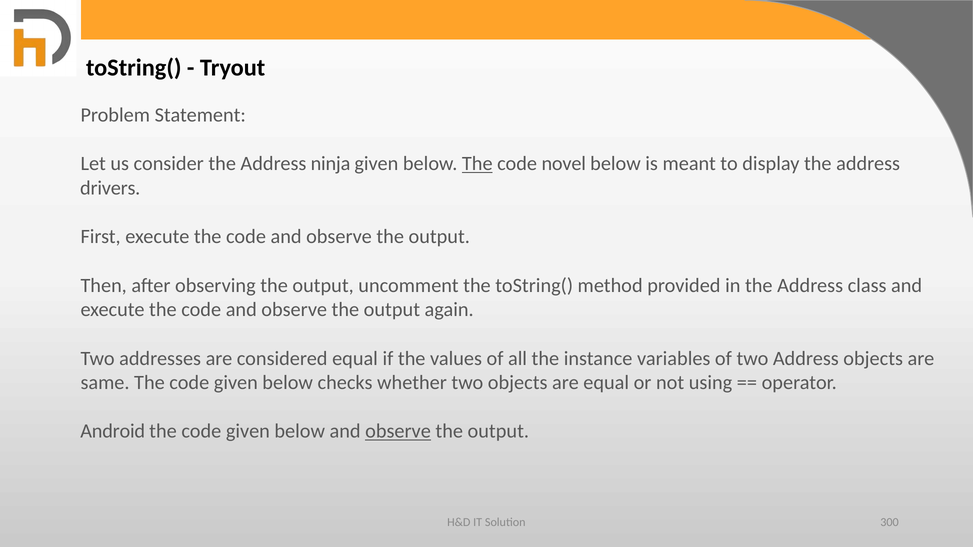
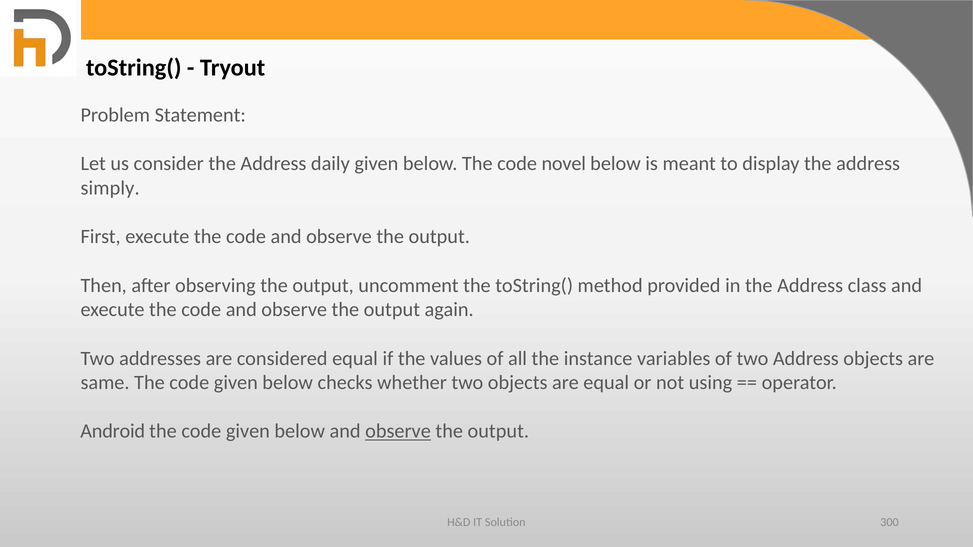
ninja: ninja -> daily (330, 164)
The underline: present -> none (477, 164)
drivers: drivers -> simply (110, 188)
